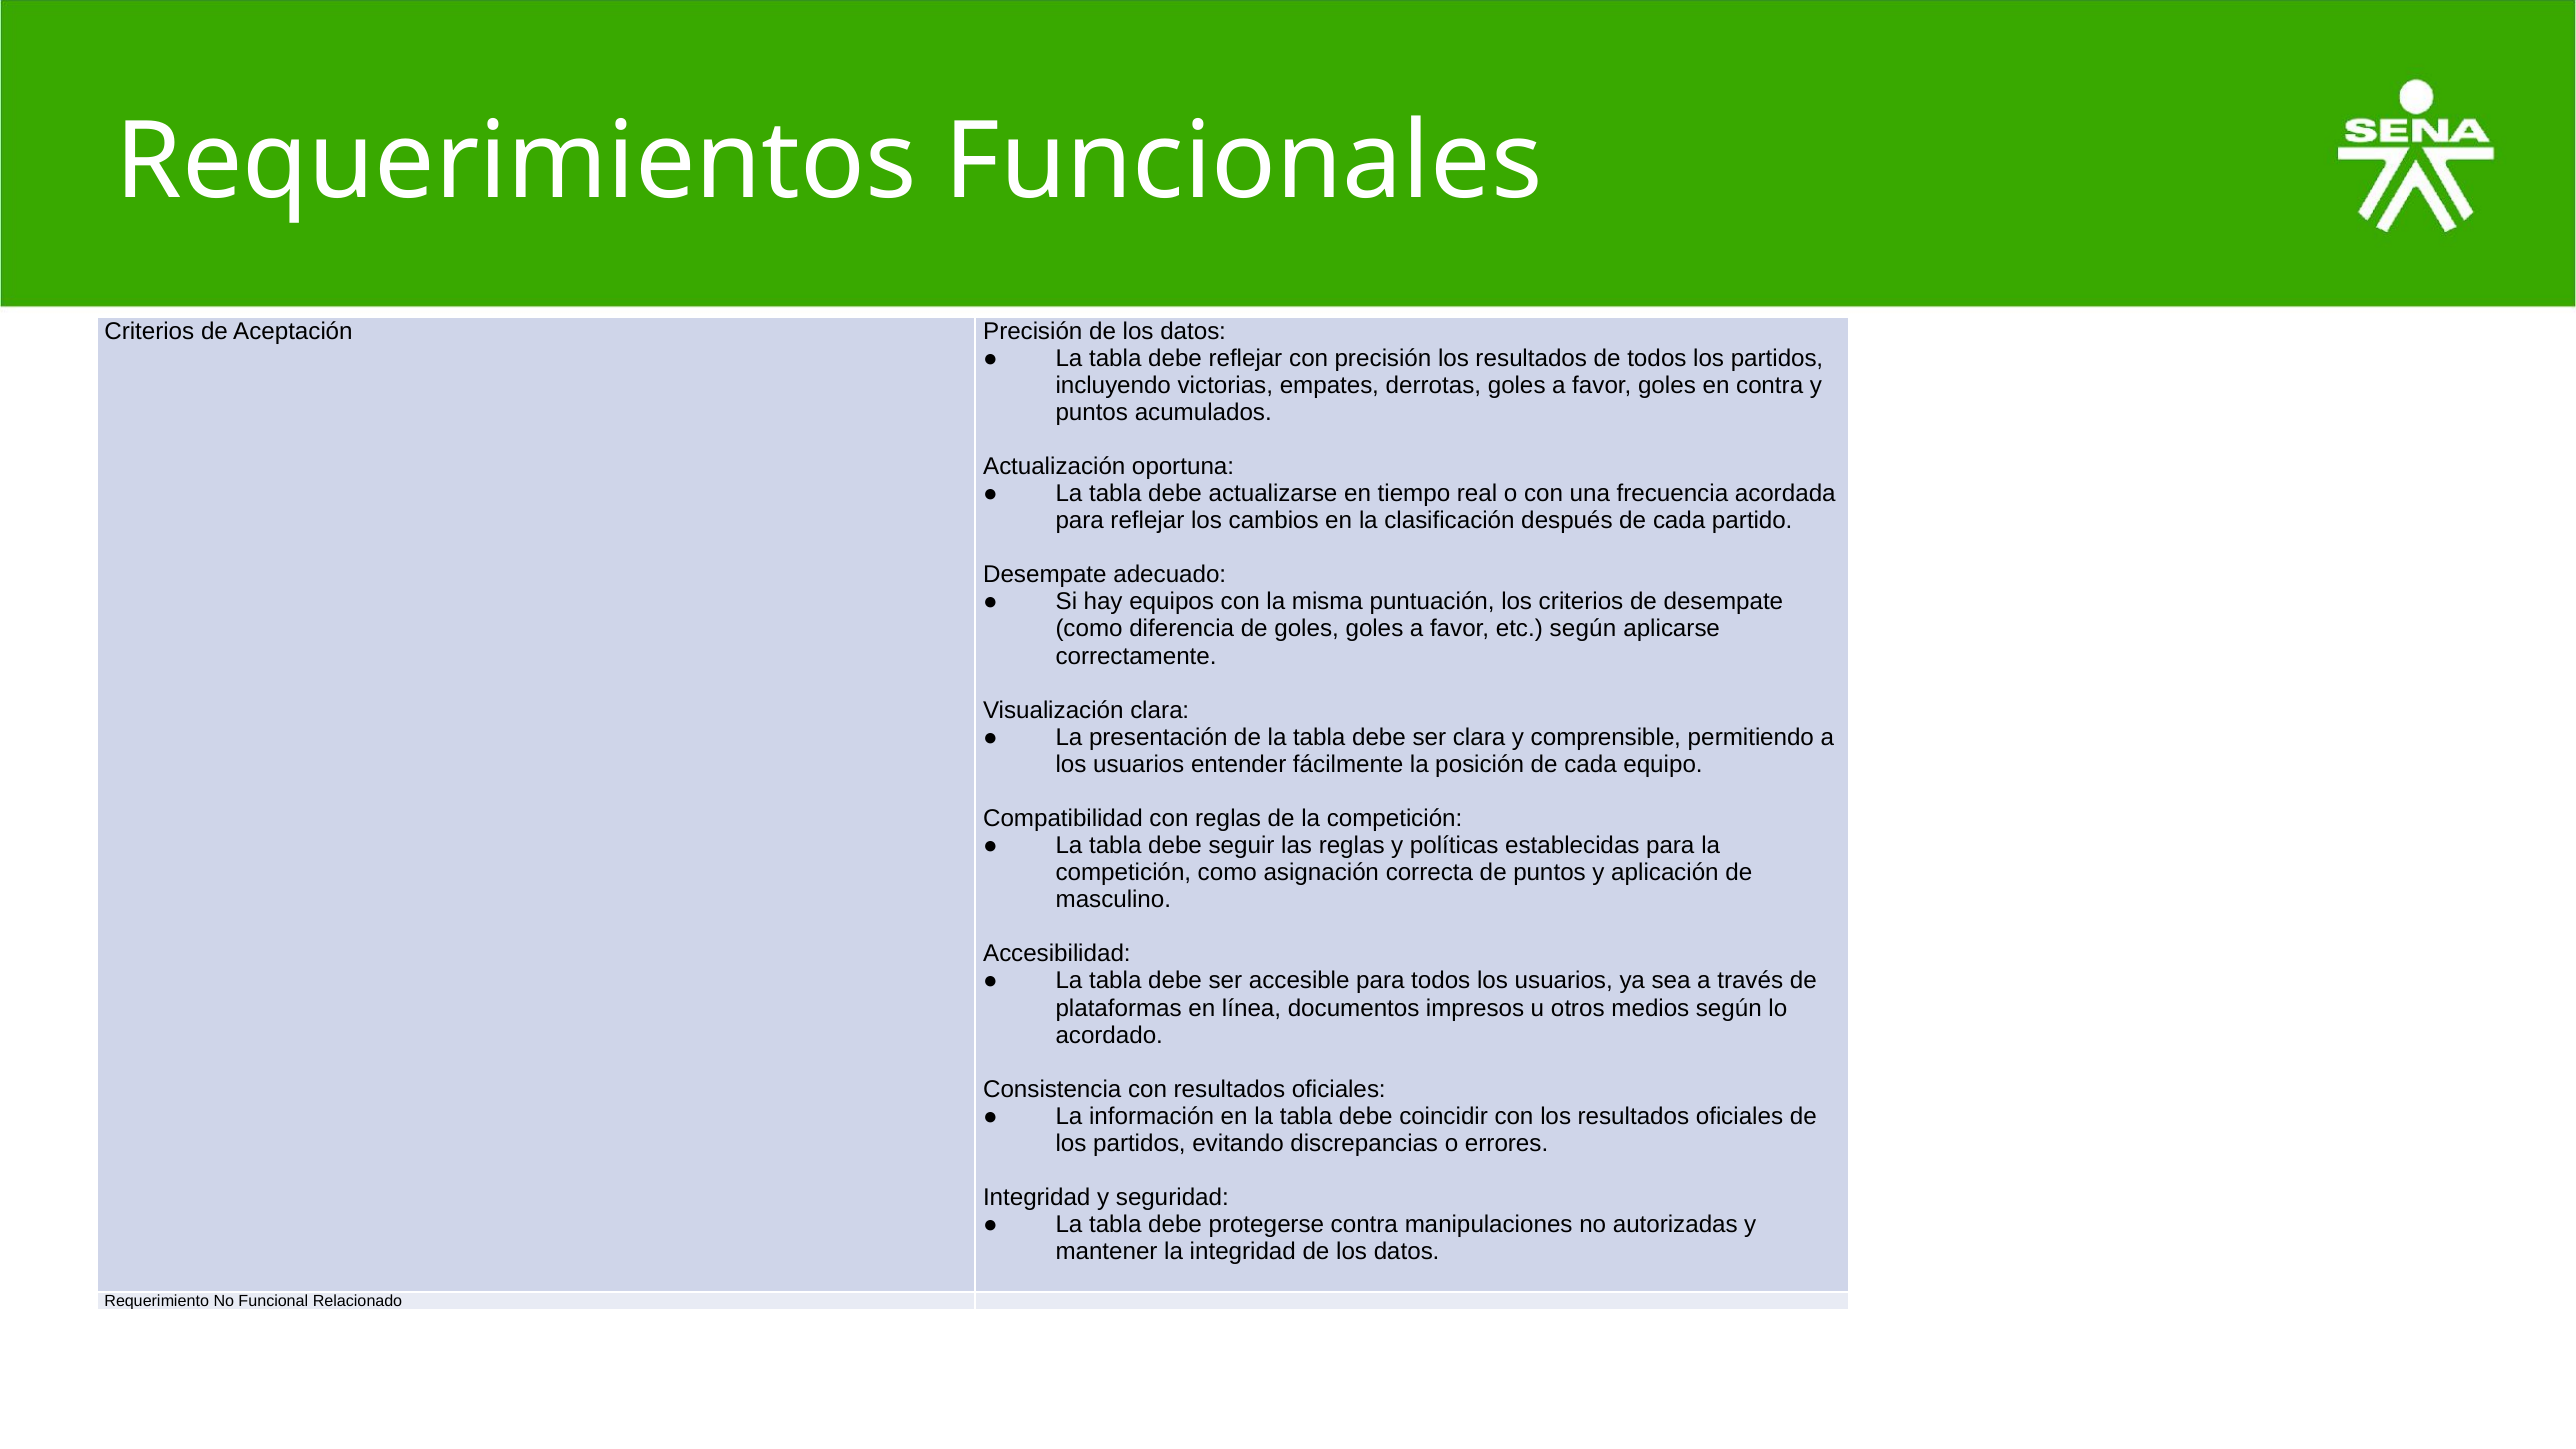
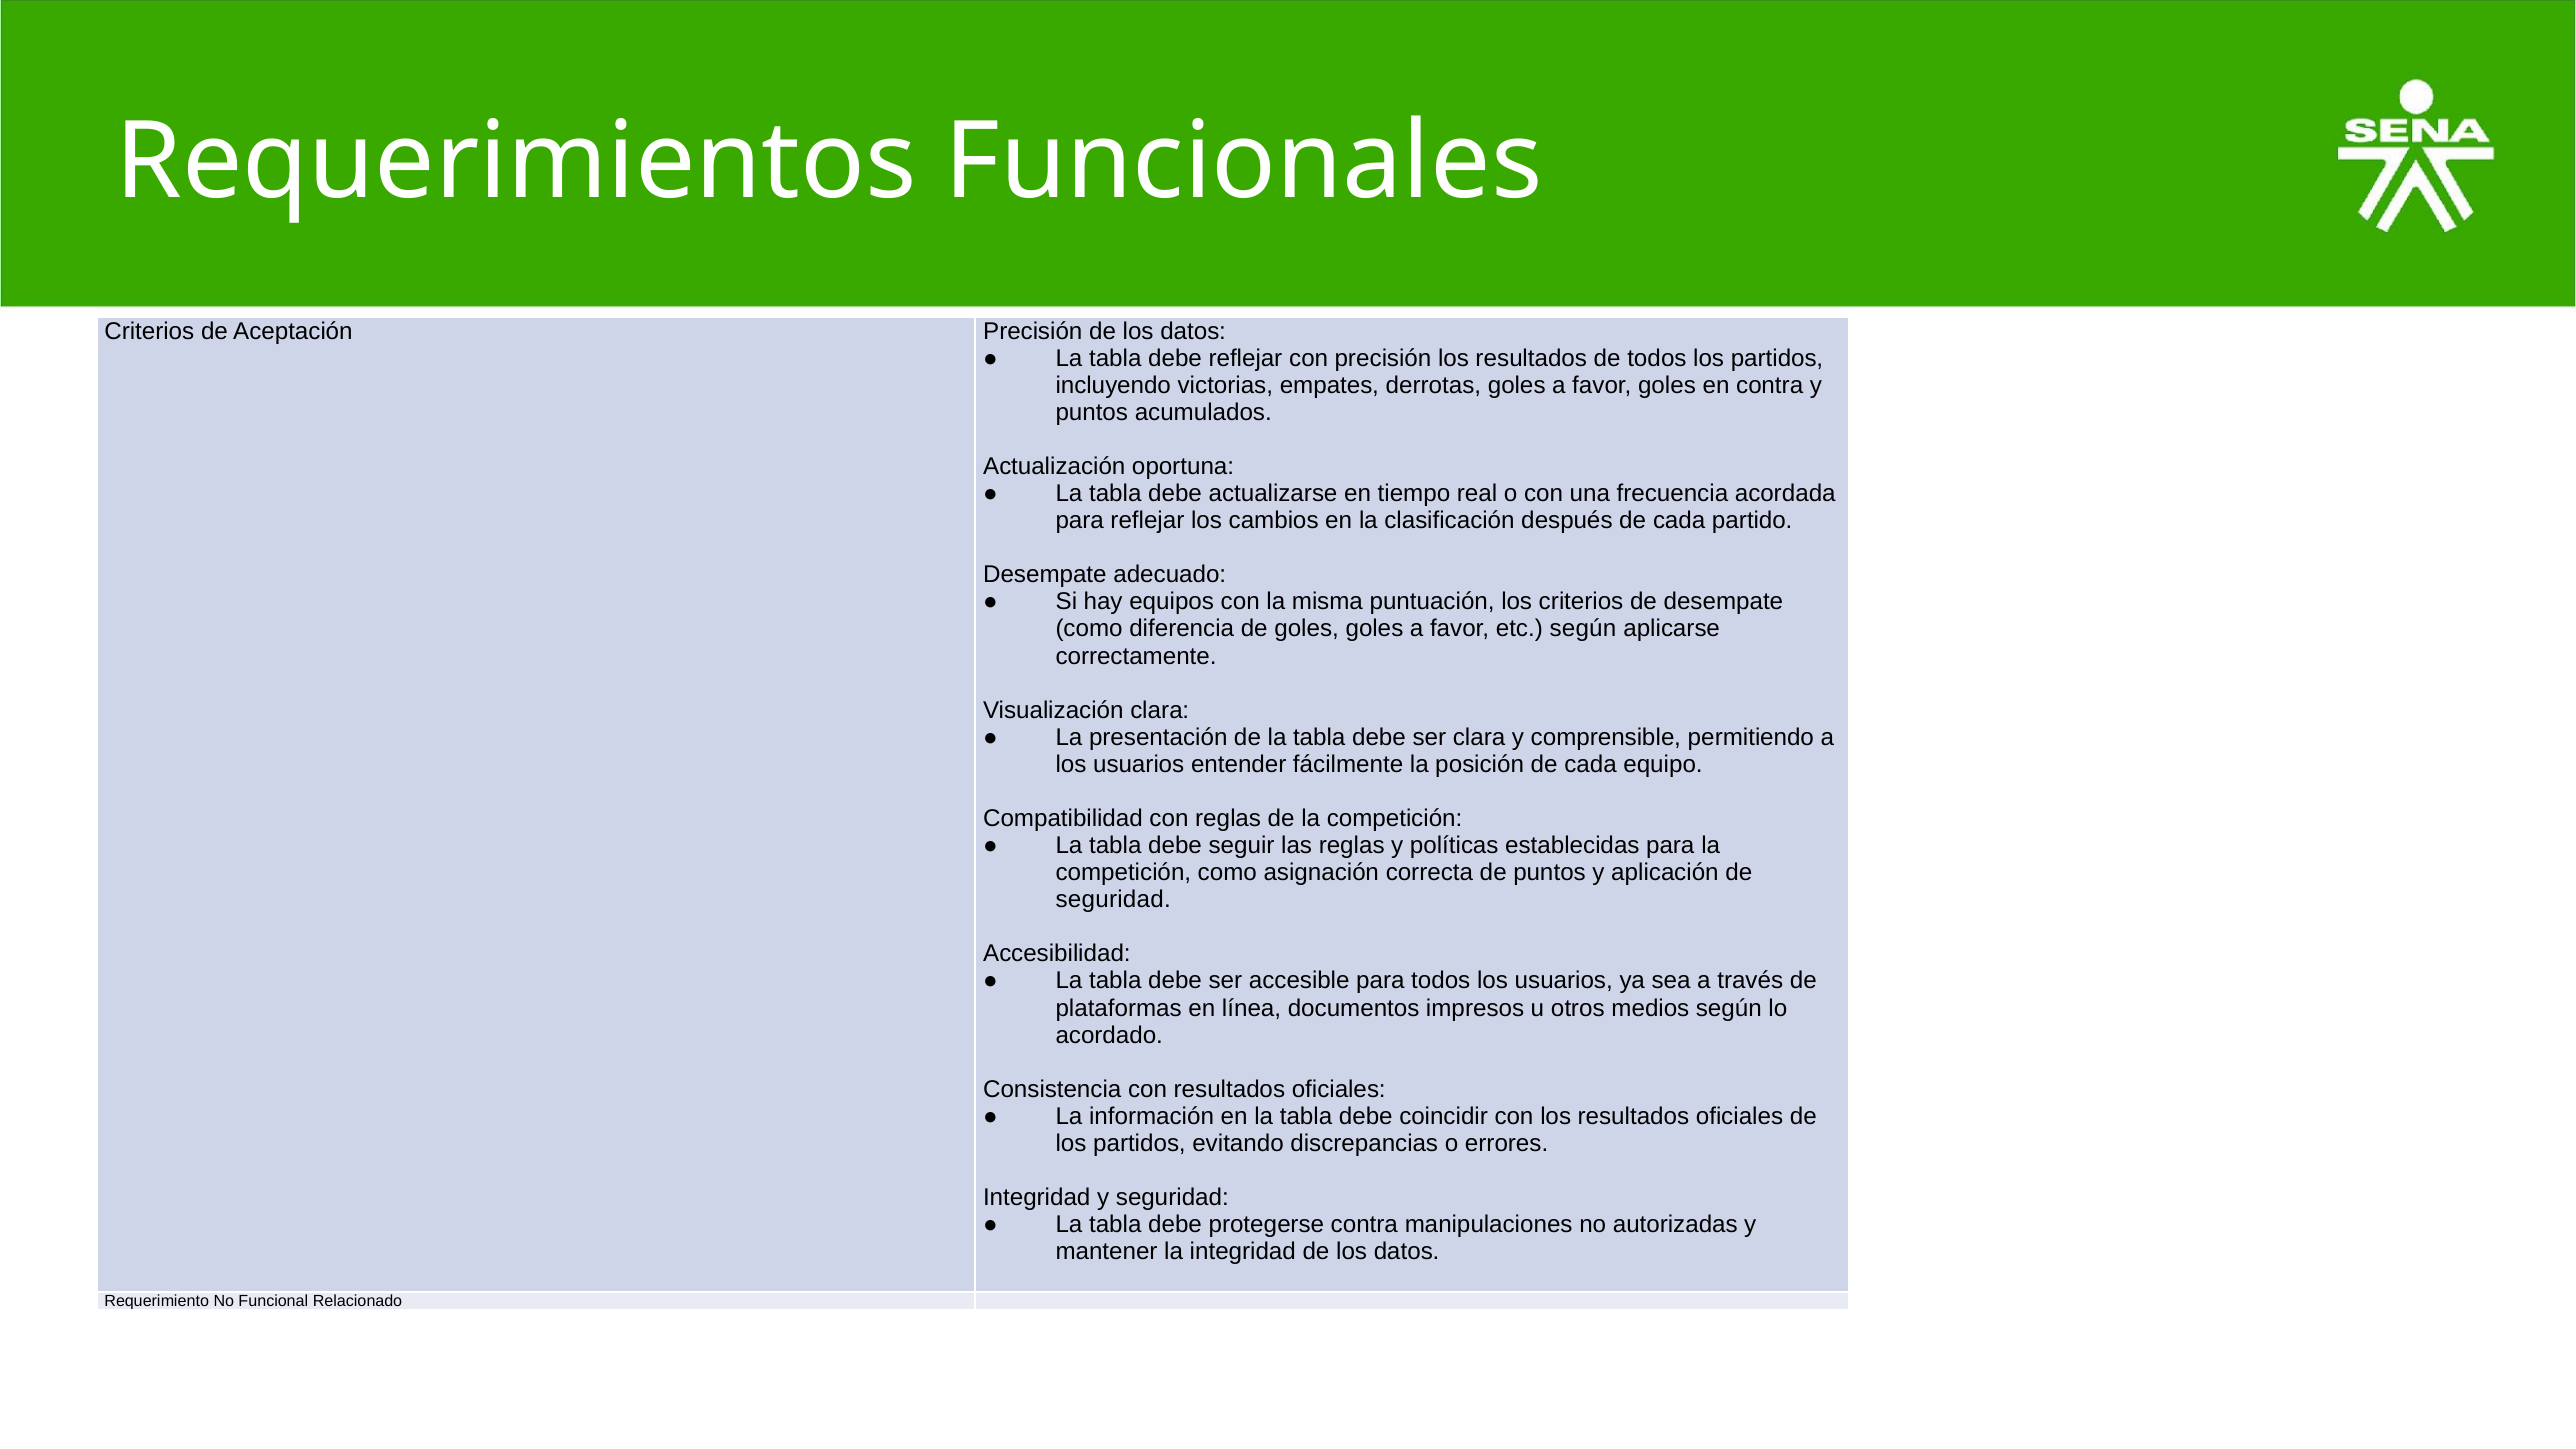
masculino: masculino -> seguridad (1113, 900)
